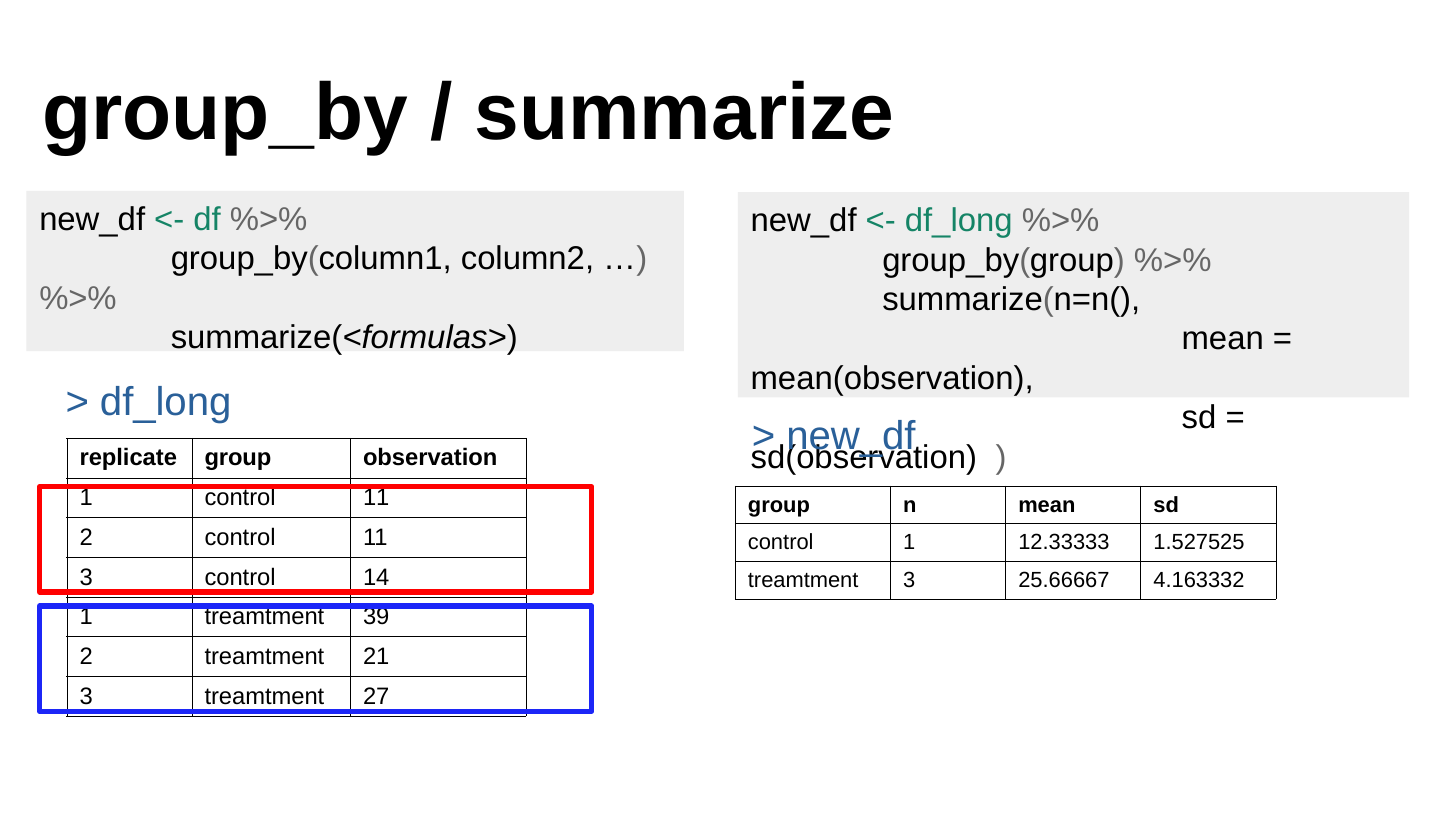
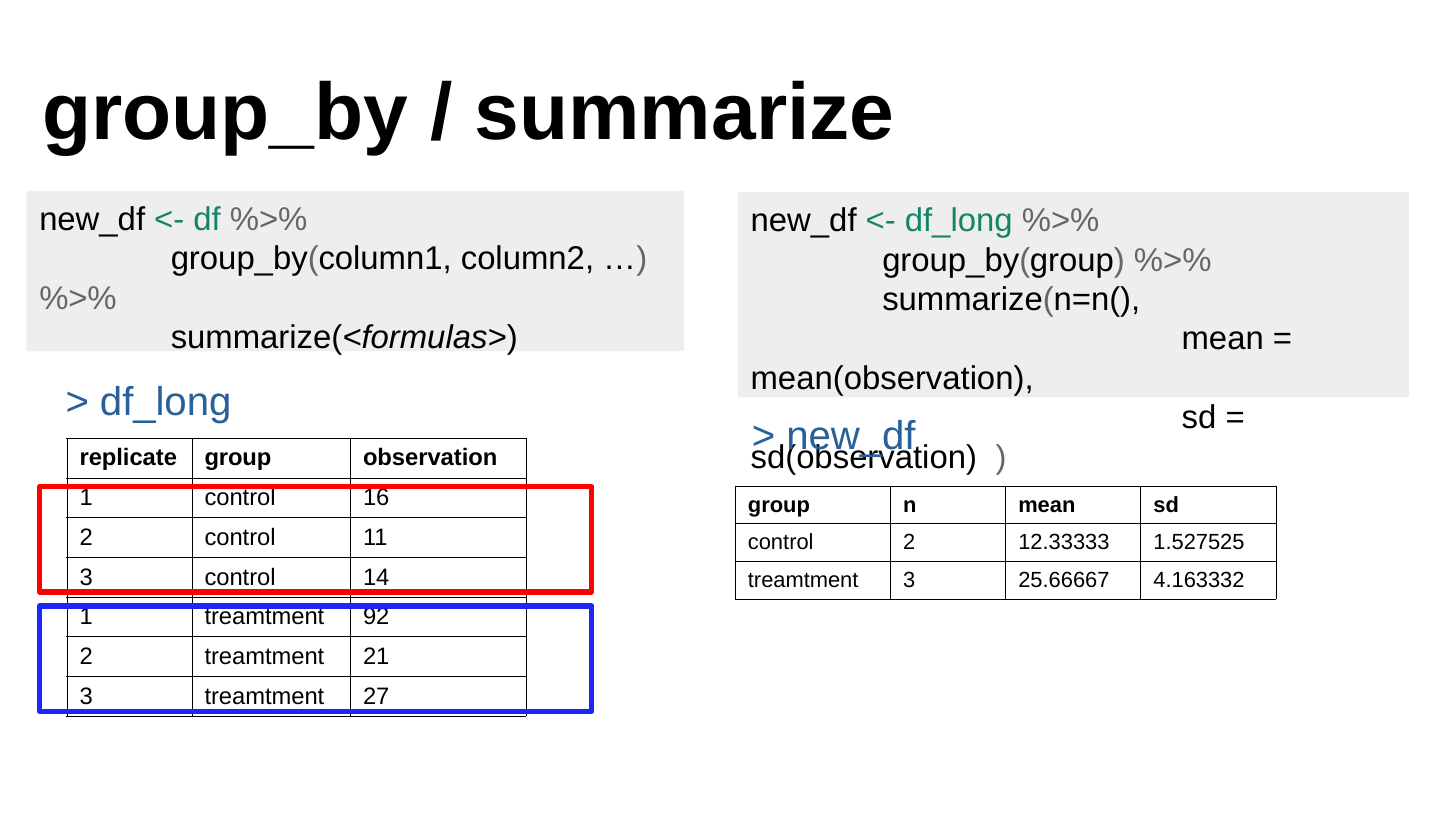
1 control 11: 11 -> 16 (376, 498)
control 1: 1 -> 2 (909, 542)
39: 39 -> 92 (376, 617)
